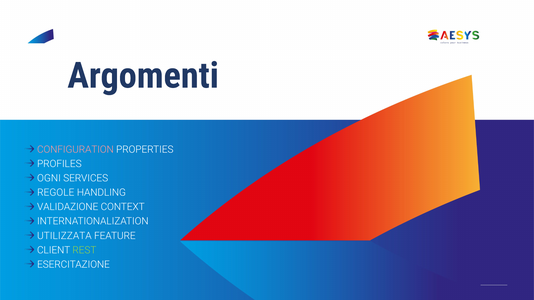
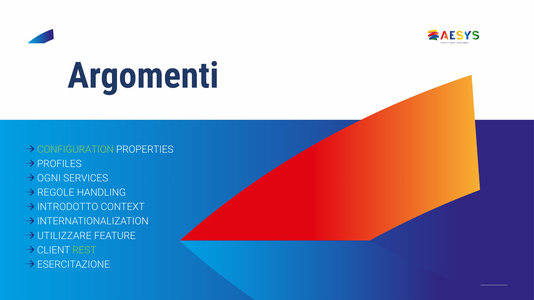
CONFIGURATION colour: pink -> light green (75, 150)
VALIDAZIONE: VALIDAZIONE -> INTRODOTTO (68, 207)
UTILIZZATA: UTILIZZATA -> UTILIZZARE (64, 236)
